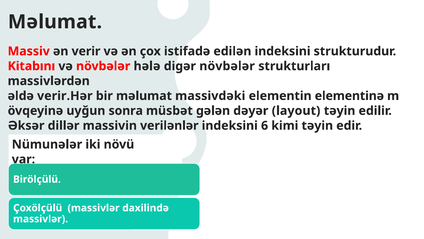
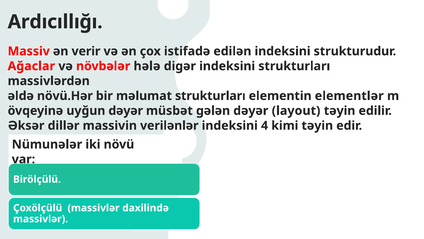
Məlumat: Məlumat -> Ardıcıllığı (55, 22)
Kitabını: Kitabını -> Ağaclar (31, 66)
digər növbələr: növbələr -> indeksini (227, 66)
verir.Hər: verir.Hər -> növü.Hər (65, 96)
məlumat massivdəki: massivdəki -> strukturları (210, 96)
elementinə: elementinə -> elementlər (349, 96)
uyğun sonra: sonra -> dəyər (126, 111)
6: 6 -> 4 (265, 125)
